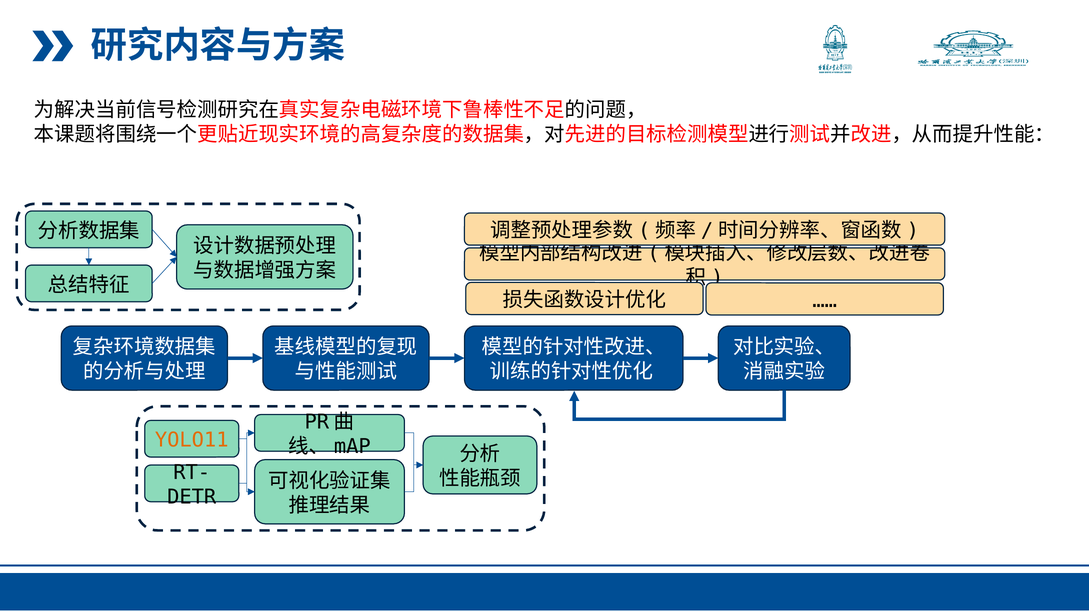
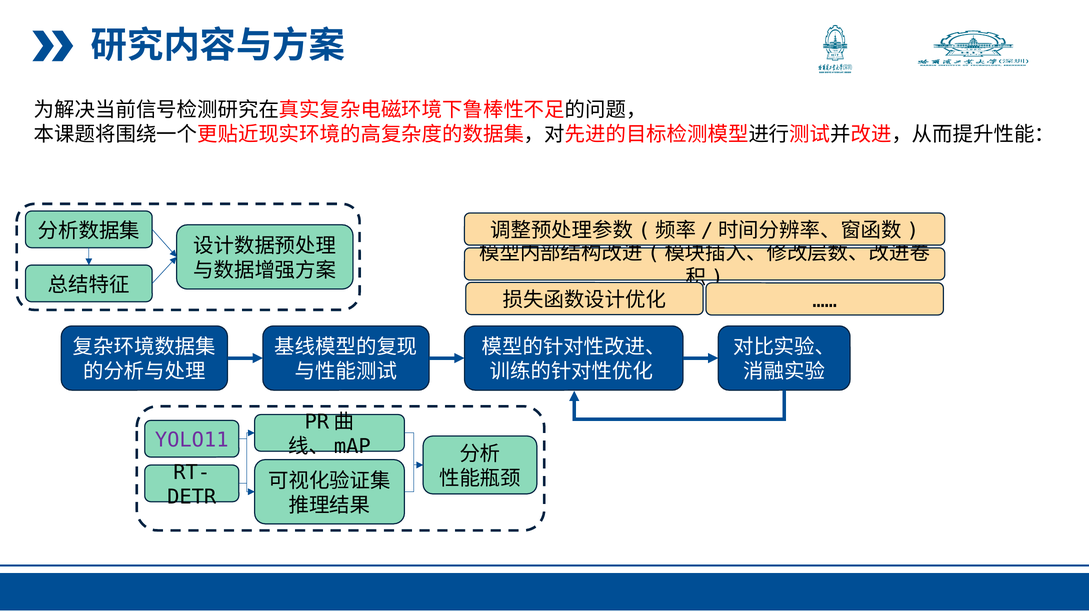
YOLO11 colour: orange -> purple (192, 441)
